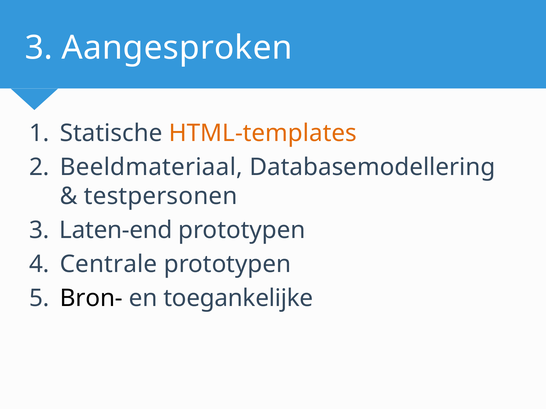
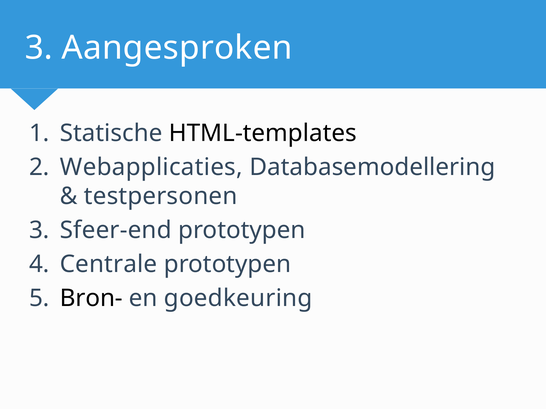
HTML-templates colour: orange -> black (263, 133)
Beeldmateriaal: Beeldmateriaal -> Webapplicaties (151, 167)
Laten-end: Laten-end -> Sfeer-end (116, 231)
toegankelijke: toegankelijke -> goedkeuring (238, 299)
